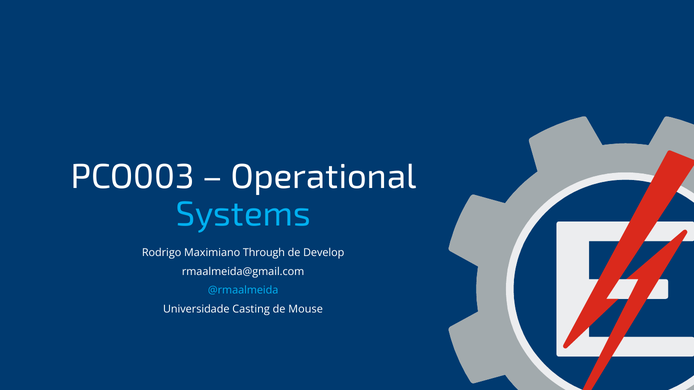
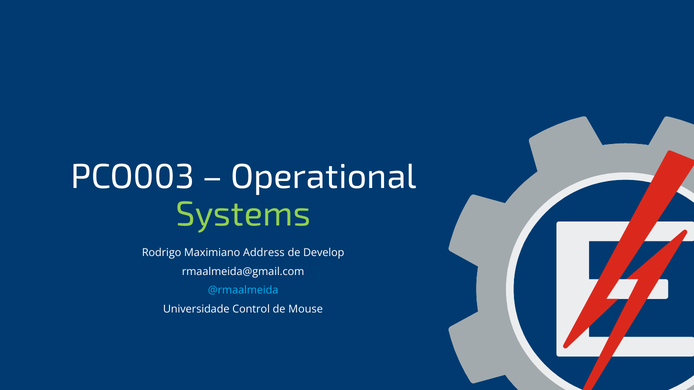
Systems colour: light blue -> light green (243, 215)
Through: Through -> Address (264, 253)
Casting: Casting -> Control (251, 310)
